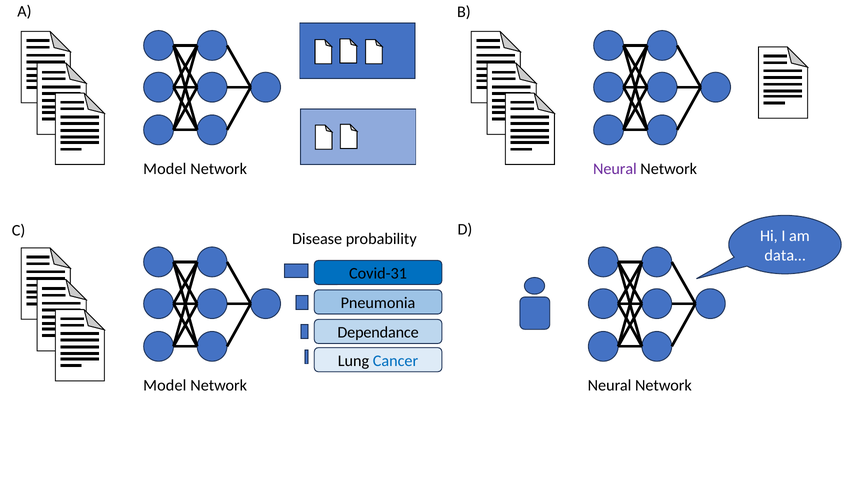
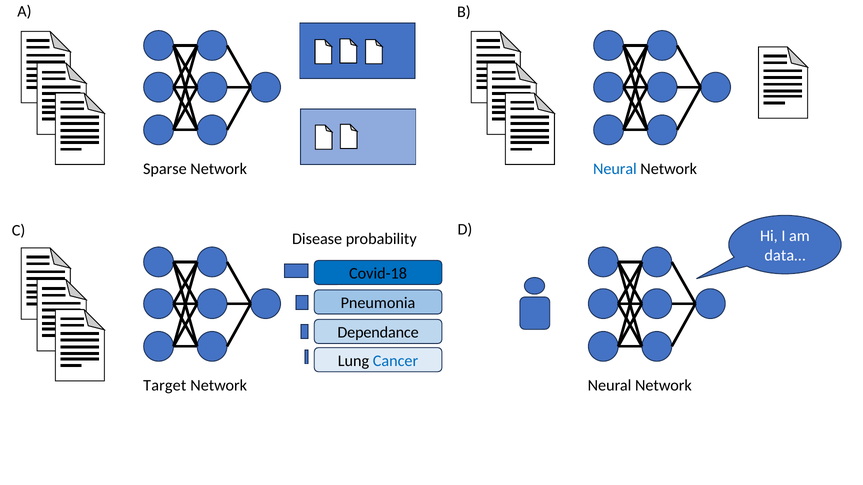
Model: Model -> Sparse (165, 169)
Neural colour: purple -> blue (615, 169)
Covid-31: Covid-31 -> Covid-18 (378, 274)
Model: Model -> Target (165, 386)
